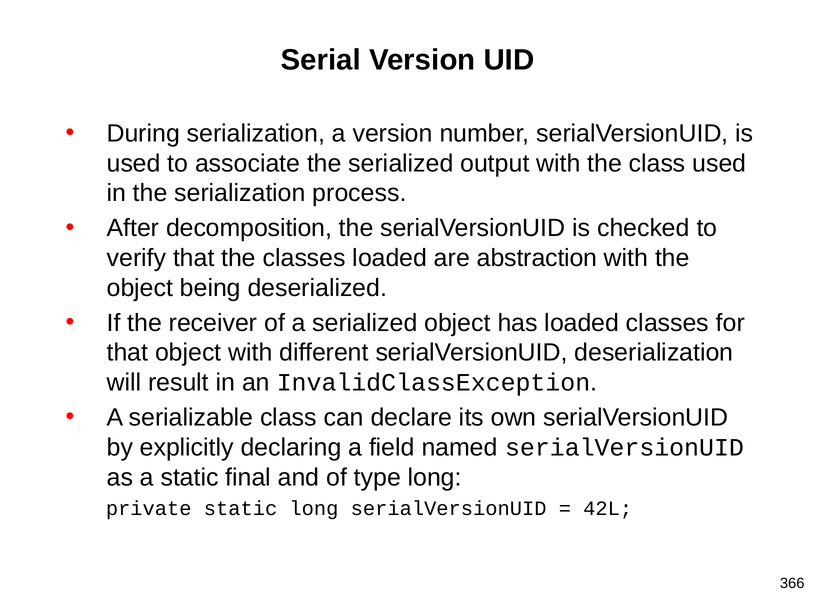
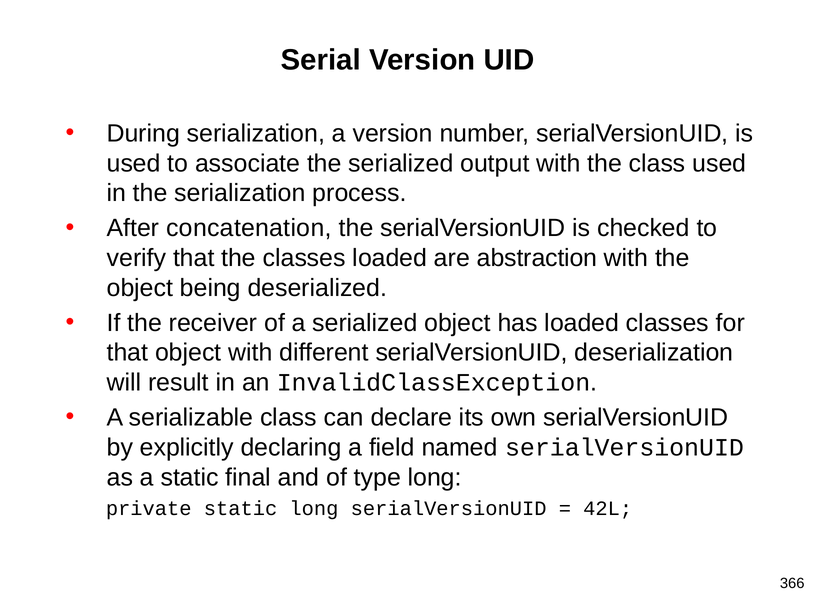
decomposition: decomposition -> concatenation (249, 228)
